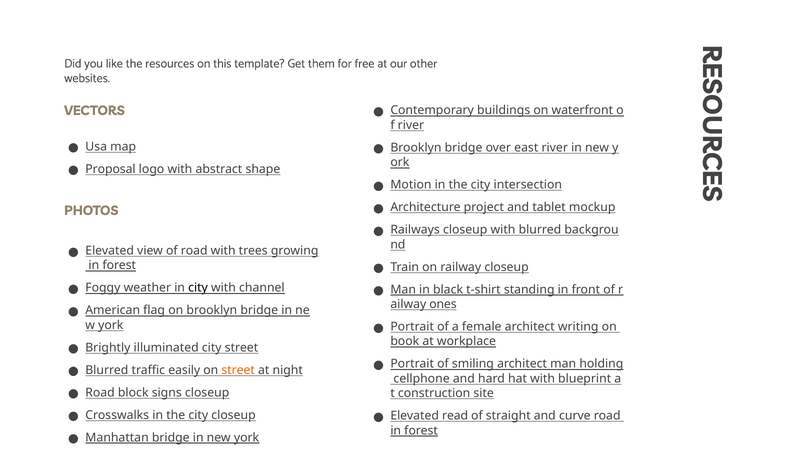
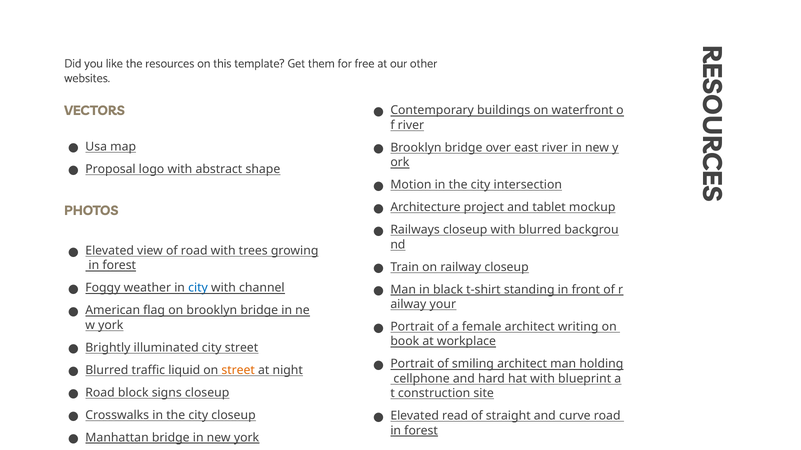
city colour: black -> blue (198, 288)
ones: ones -> your (443, 305)
easily: easily -> liquid (184, 371)
